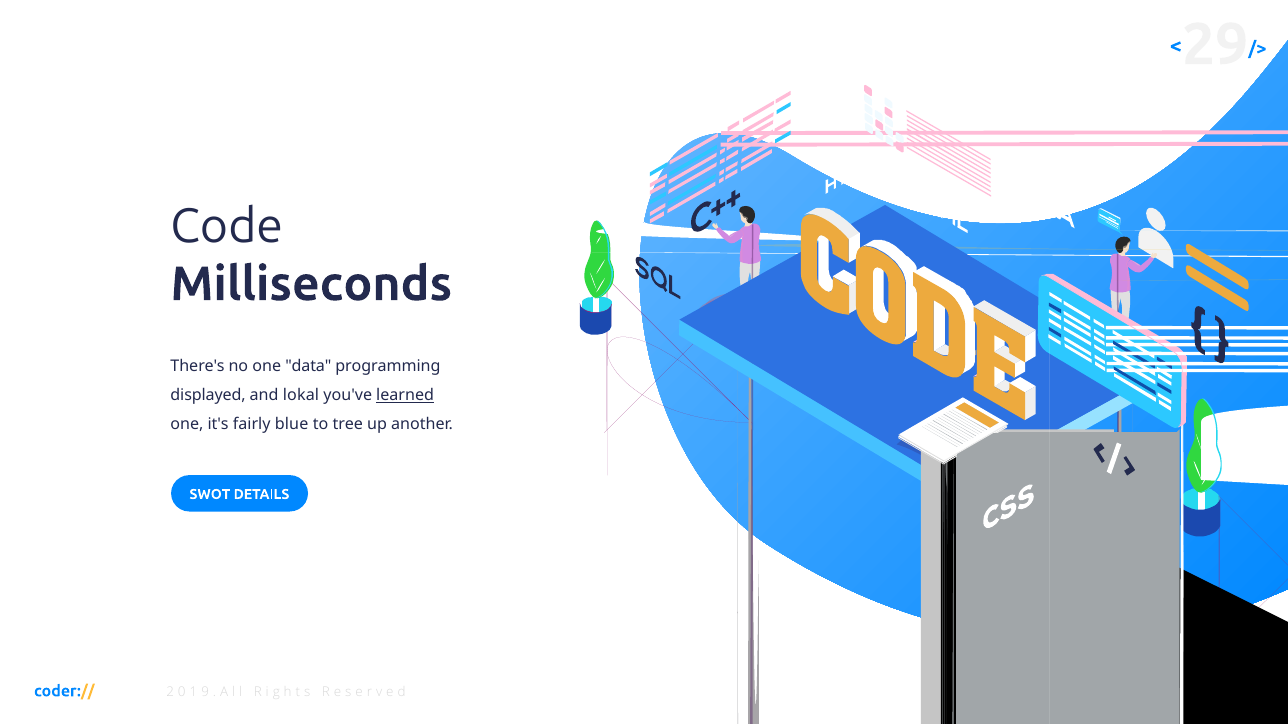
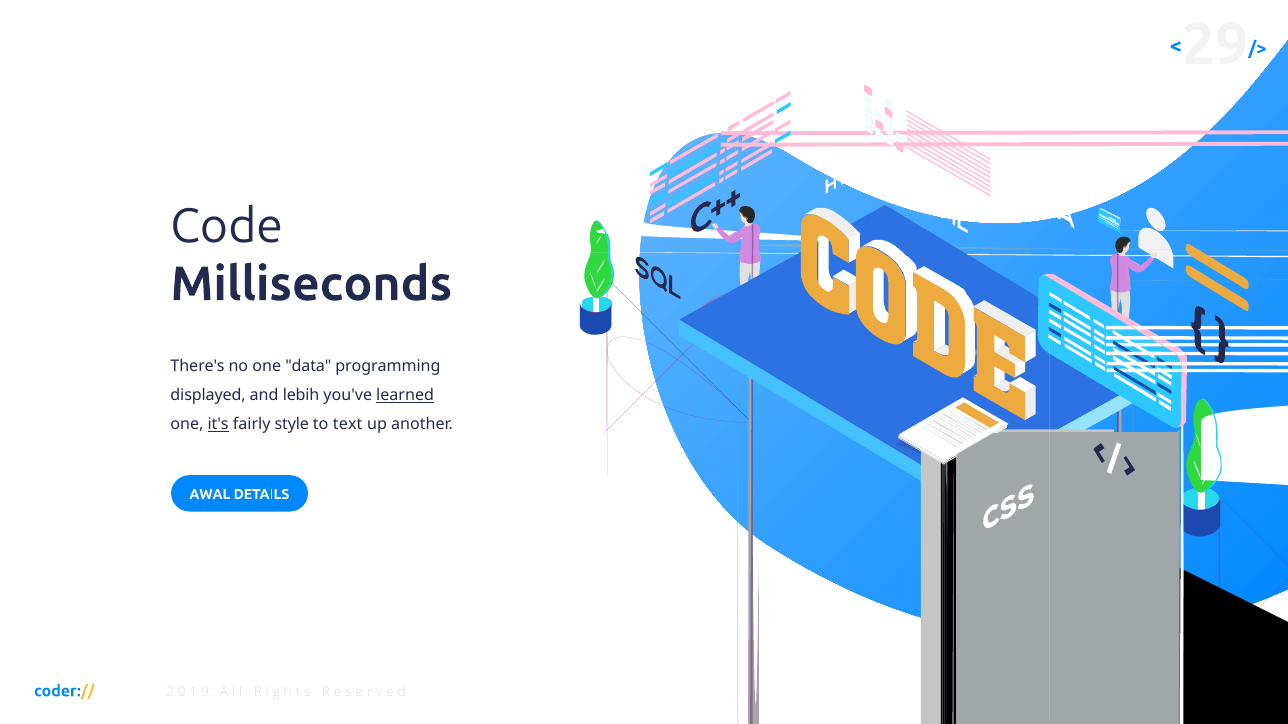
lokal: lokal -> lebih (301, 395)
it's underline: none -> present (218, 424)
blue: blue -> style (292, 424)
tree: tree -> text (348, 424)
SWOT: SWOT -> AWAL (210, 495)
